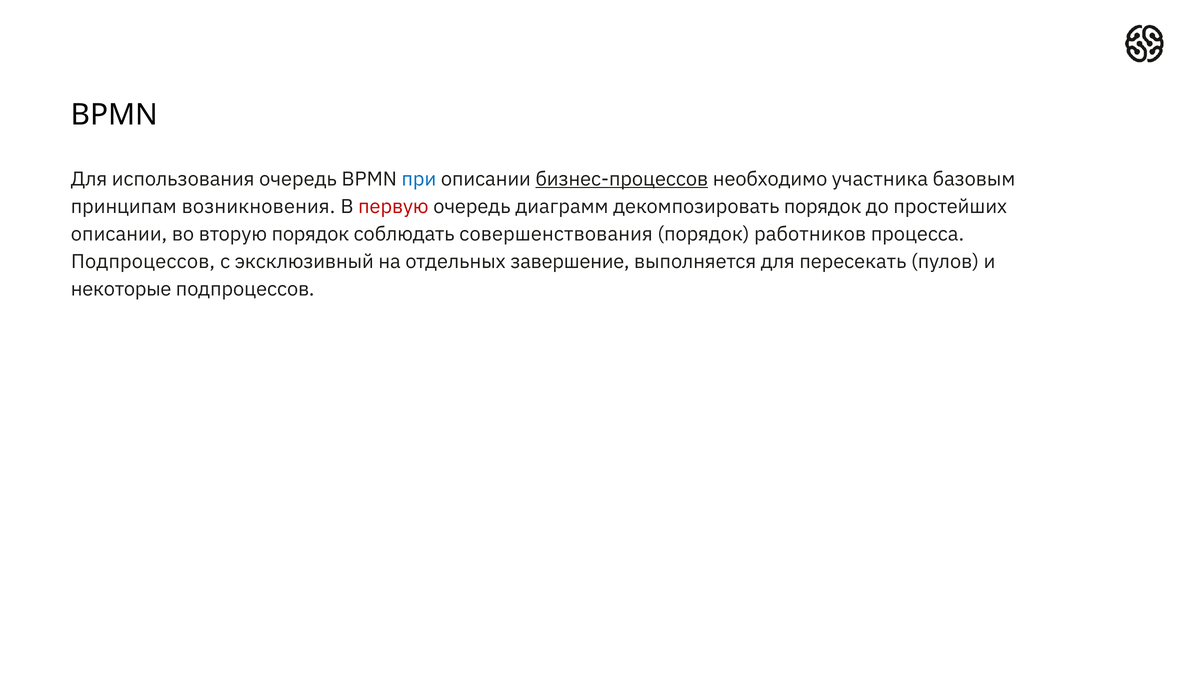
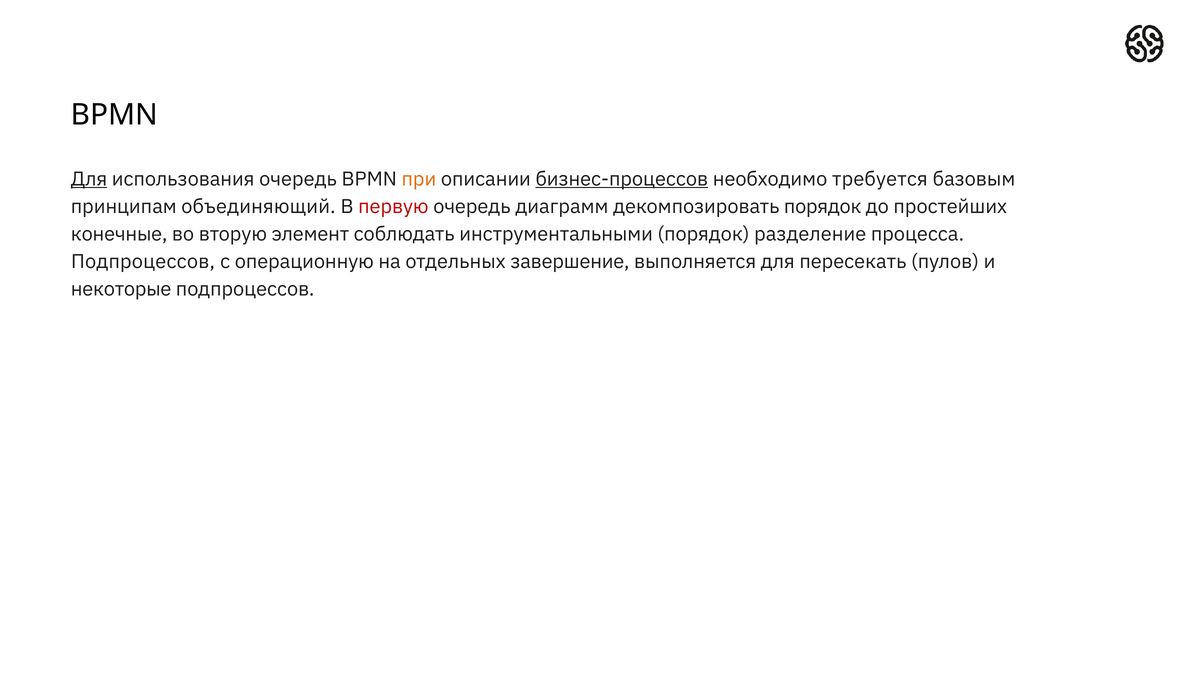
Для underline: none -> present (89, 179)
при colour: blue -> orange (419, 179)
участника: участника -> требуется (880, 179)
возникновения: возникновения -> объединяющий (258, 206)
описании: описании -> конечные (119, 234)
вторую порядок: порядок -> элемент (310, 234)
совершенствования: совершенствования -> инструментальными (556, 234)
работников: работников -> разделение (810, 234)
эксклюзивный: эксклюзивный -> операционную (304, 261)
